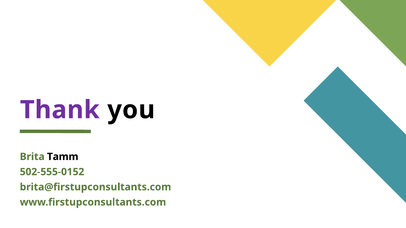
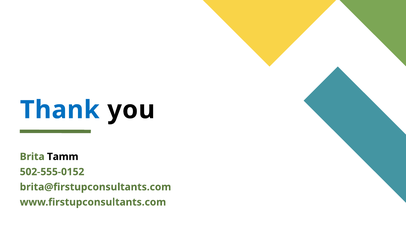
Thank colour: purple -> blue (60, 110)
